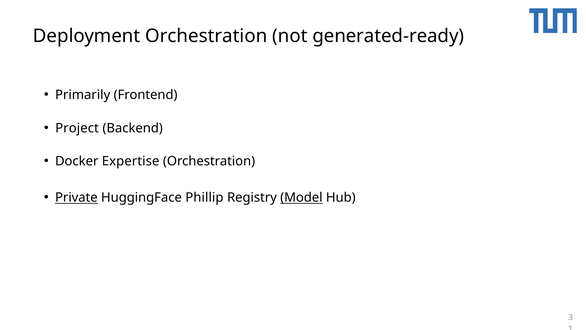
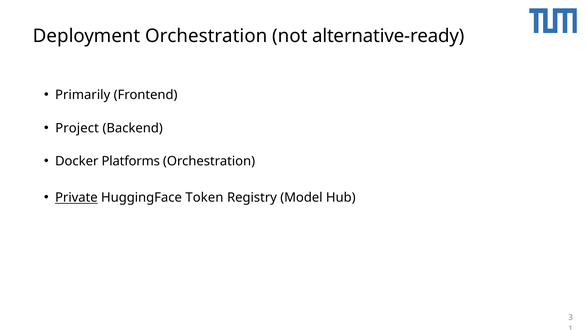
generated-ready: generated-ready -> alternative-ready (388, 36)
Expertise: Expertise -> Platforms (131, 161)
Phillip: Phillip -> Token (204, 197)
Model underline: present -> none (301, 197)
